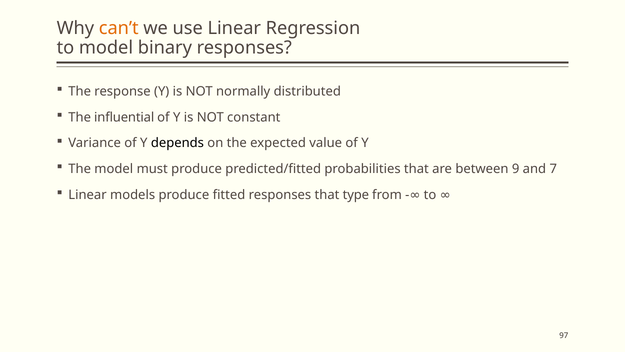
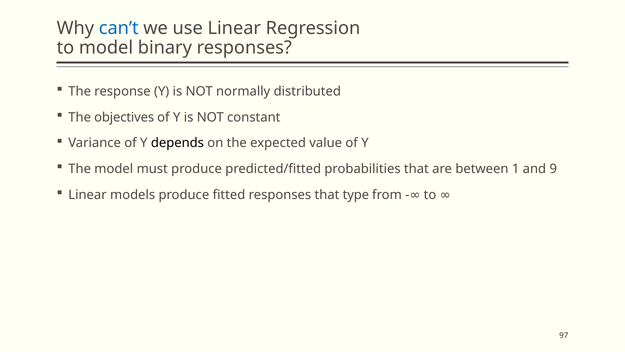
can’t colour: orange -> blue (119, 28)
influential: influential -> objectives (124, 117)
9: 9 -> 1 (516, 169)
7: 7 -> 9 (553, 169)
